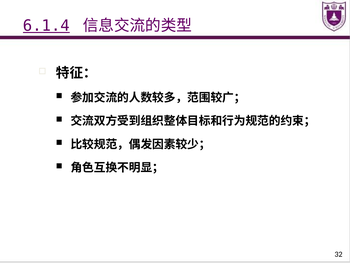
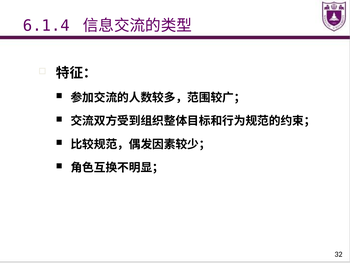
6.1.4 underline: present -> none (46, 26)
